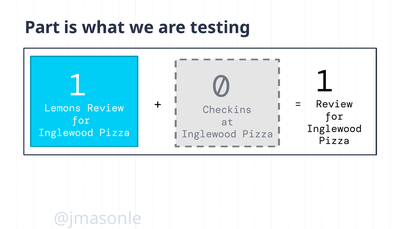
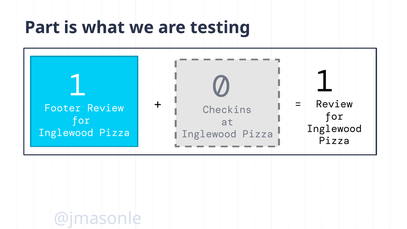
Lemons: Lemons -> Footer (63, 108)
